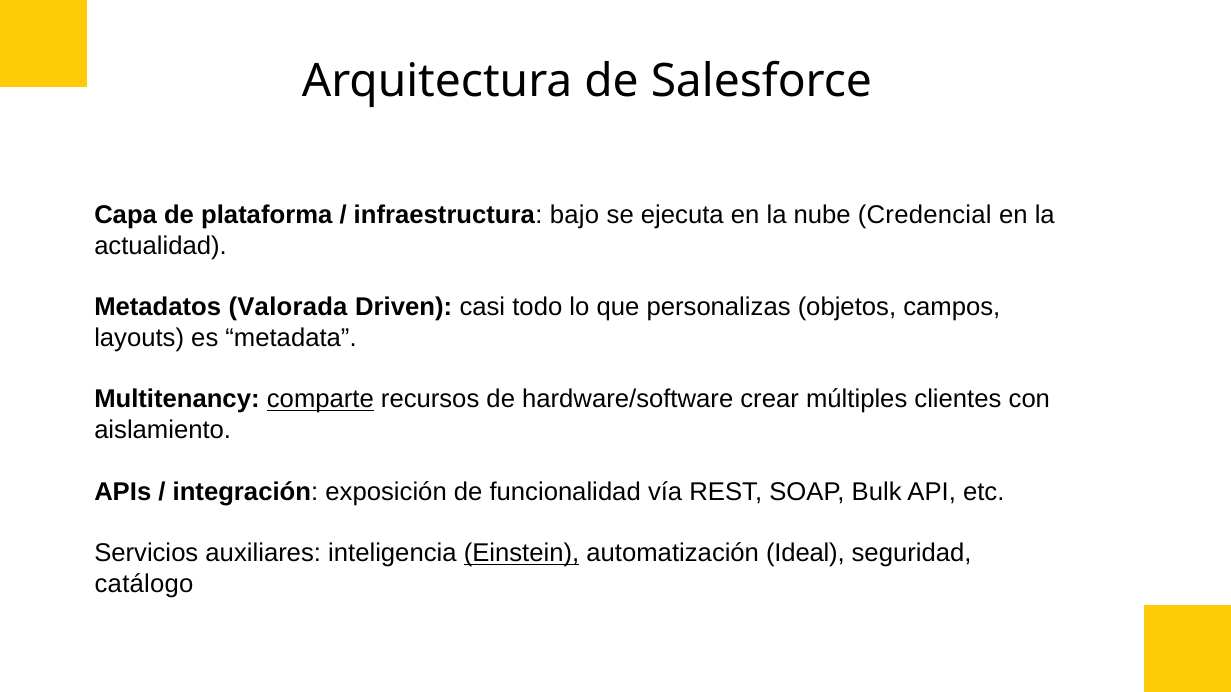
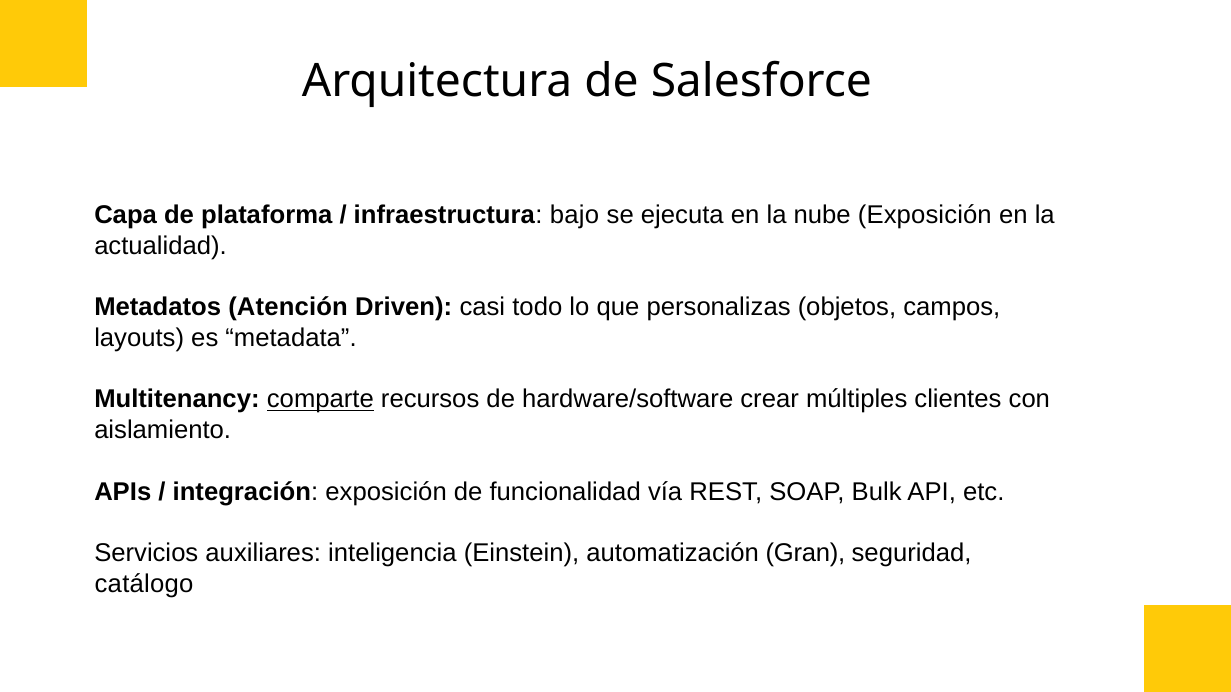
nube Credencial: Credencial -> Exposición (925, 215)
Valorada: Valorada -> Atención (288, 307)
Einstein underline: present -> none (521, 554)
Ideal: Ideal -> Gran (805, 554)
